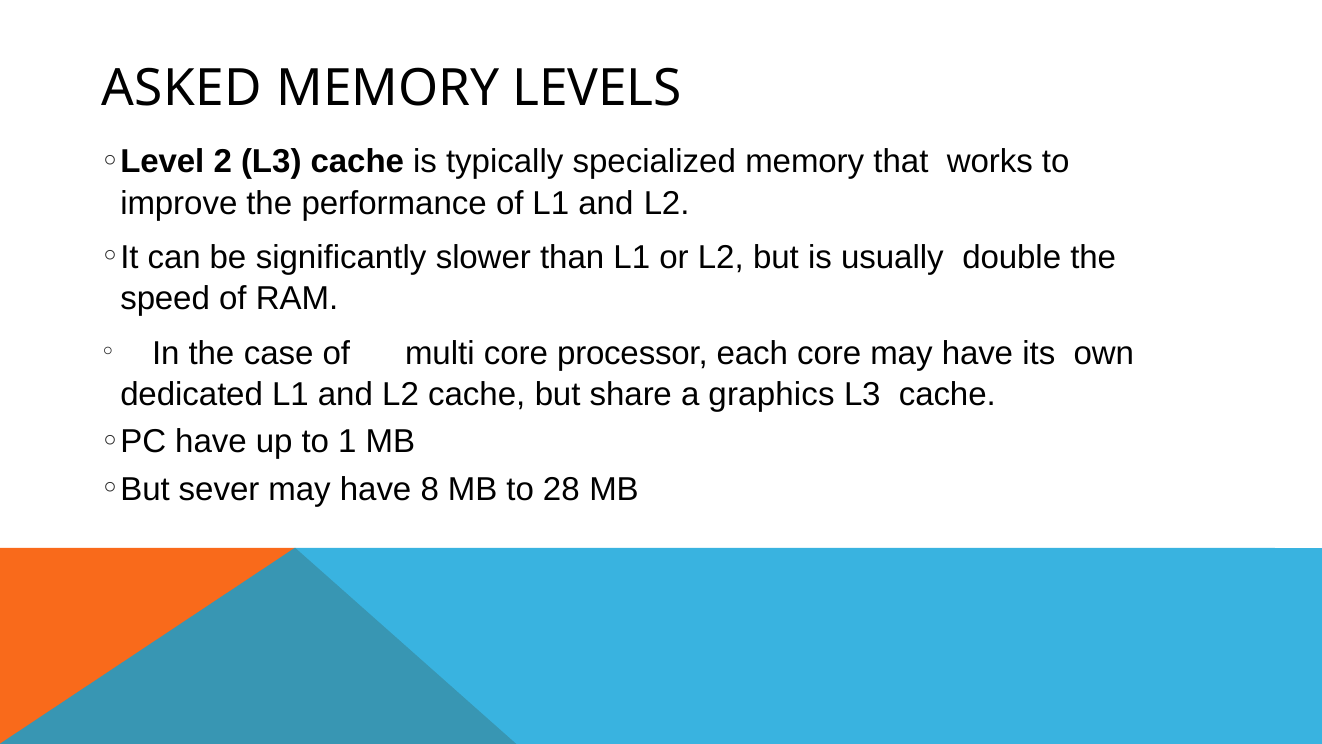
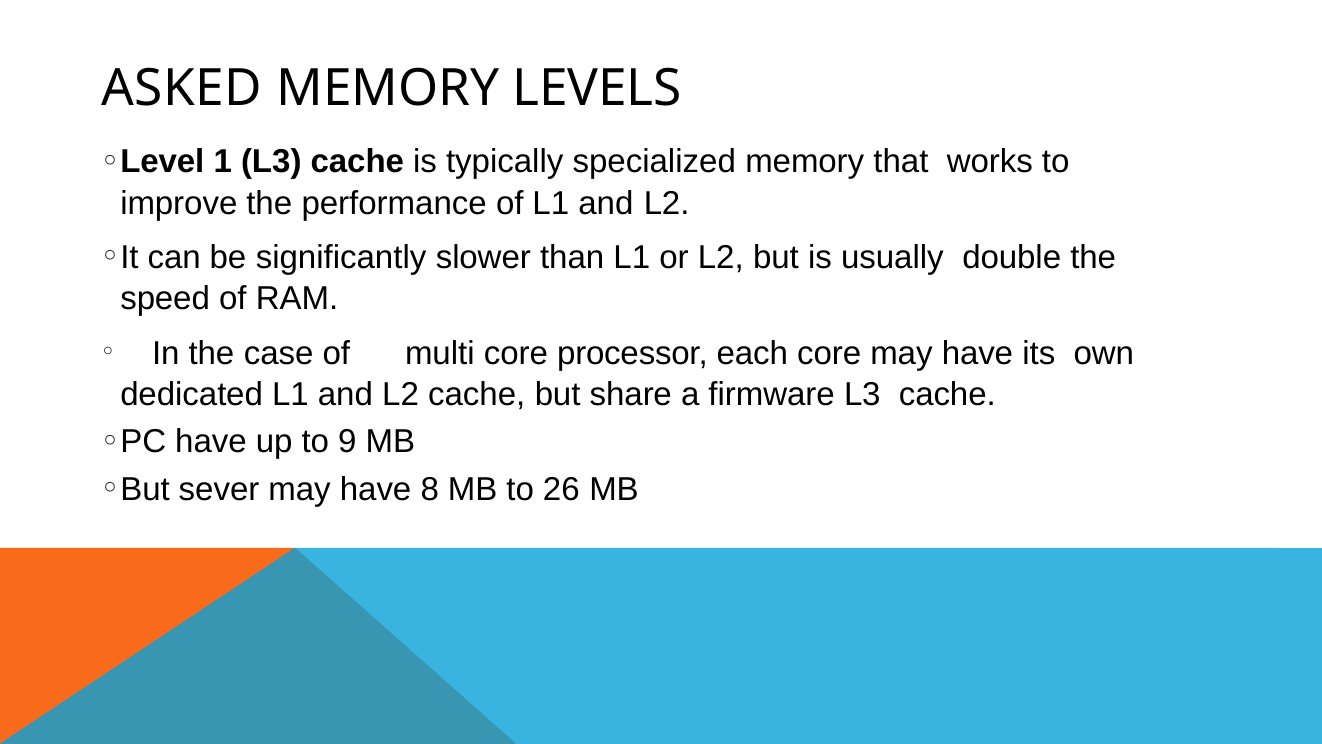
2: 2 -> 1 (223, 162)
graphics: graphics -> firmware (772, 395)
1: 1 -> 9 (347, 442)
28: 28 -> 26 (561, 489)
